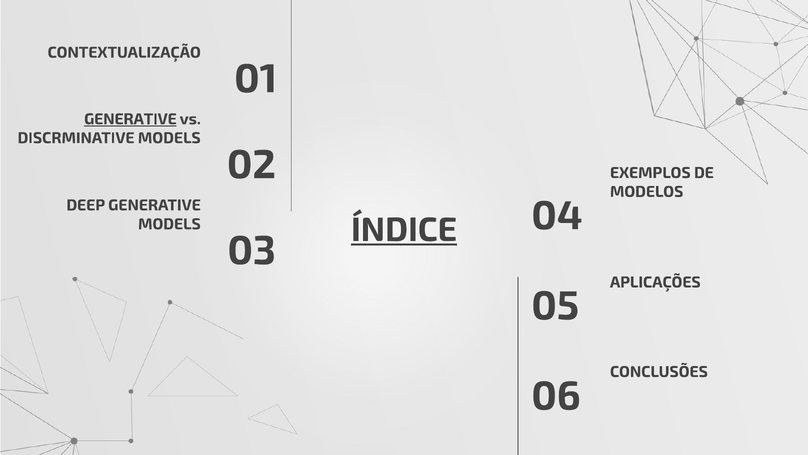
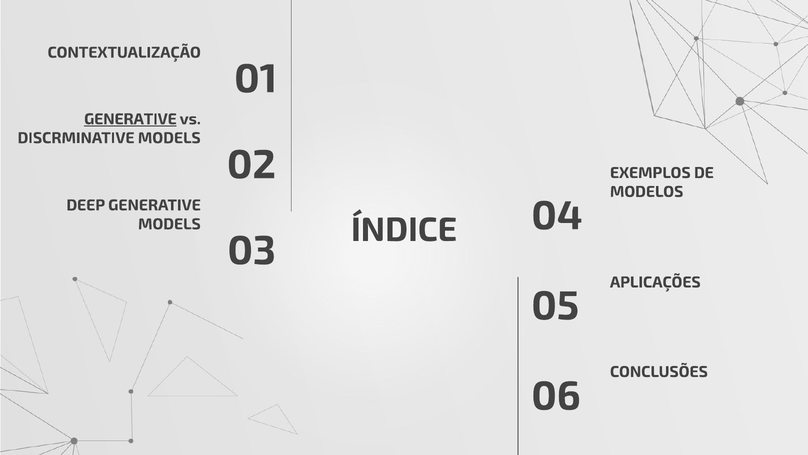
ÍNDICE underline: present -> none (404, 230)
